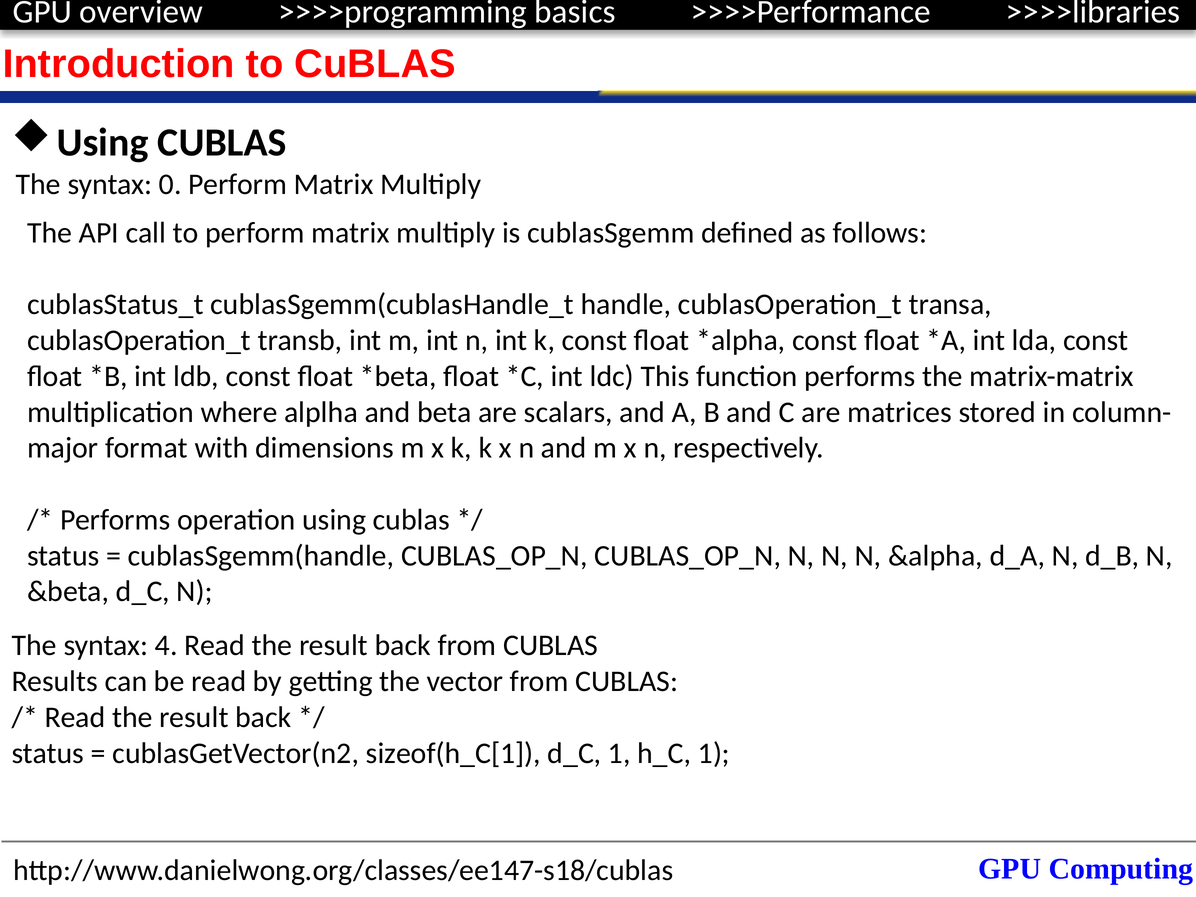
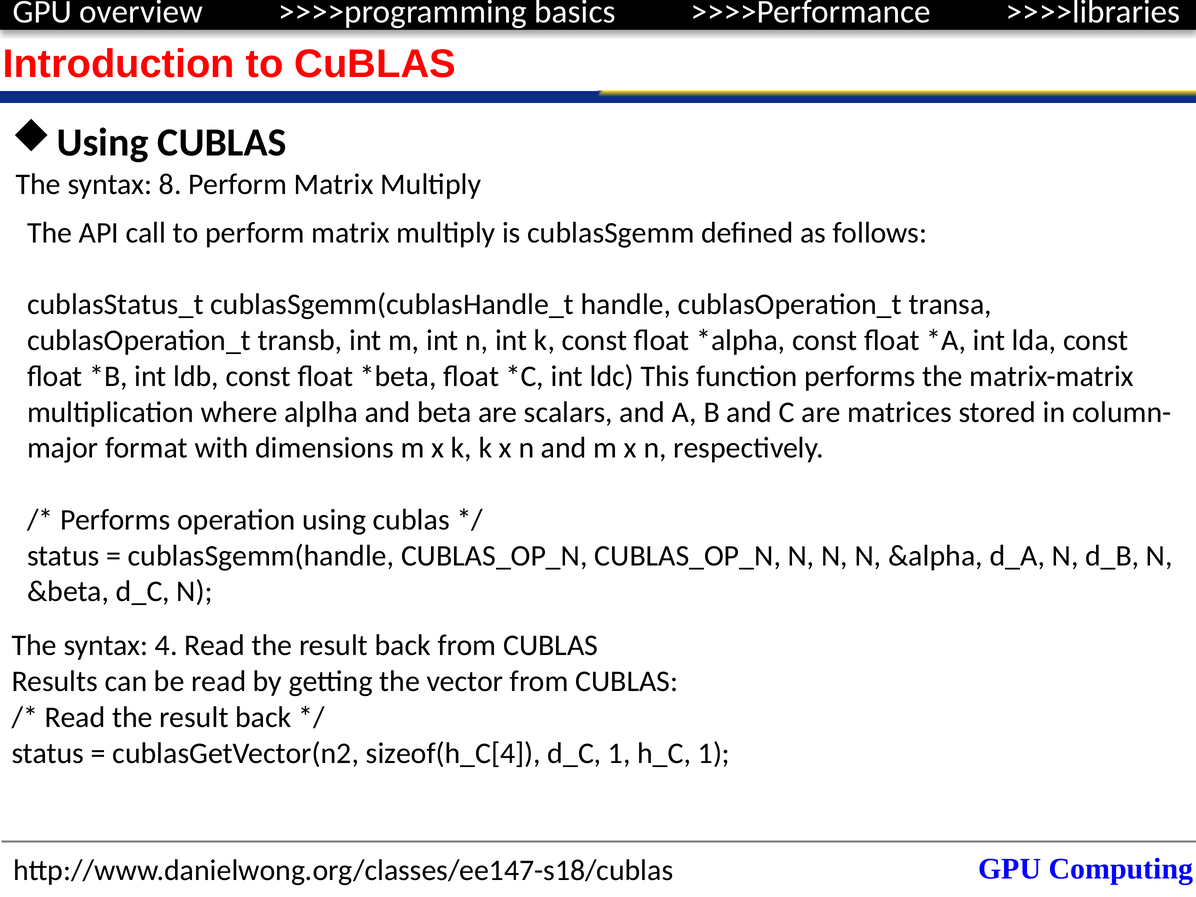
0: 0 -> 8 (170, 184)
sizeof(h_C[1: sizeof(h_C[1 -> sizeof(h_C[4 (453, 753)
